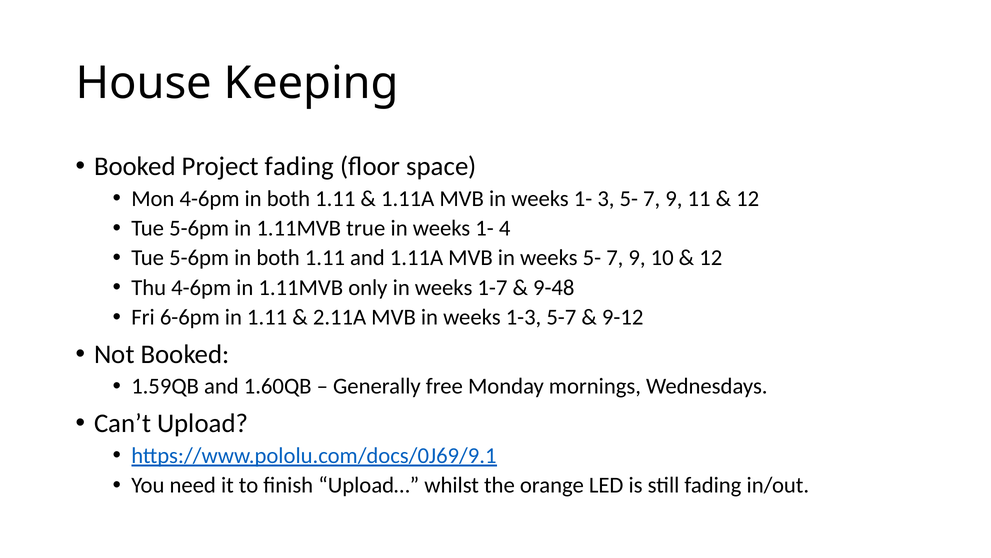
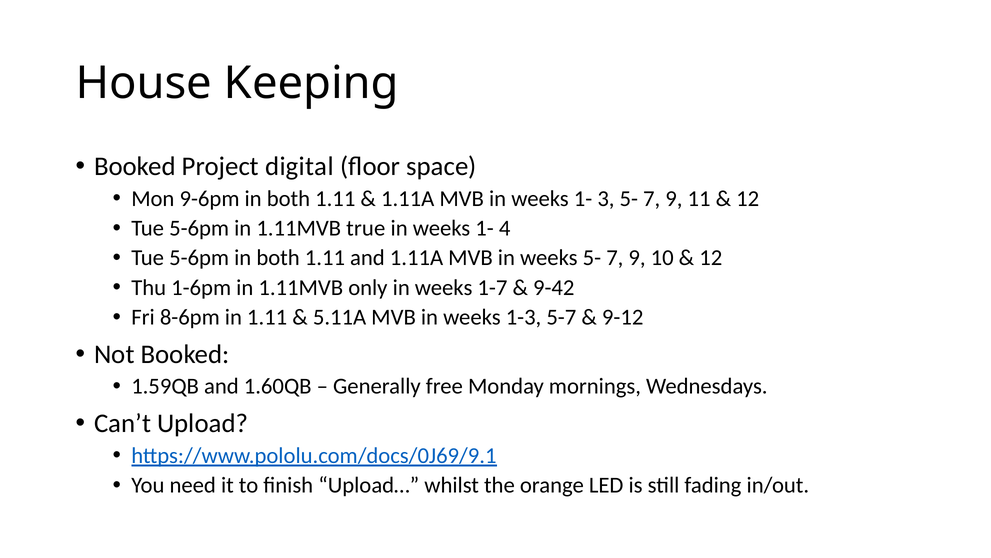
Project fading: fading -> digital (299, 166)
Mon 4-6pm: 4-6pm -> 9-6pm (210, 198)
Thu 4-6pm: 4-6pm -> 1-6pm (201, 287)
9-48: 9-48 -> 9-42 (554, 287)
6-6pm: 6-6pm -> 8-6pm (190, 317)
2.11A: 2.11A -> 5.11A (340, 317)
